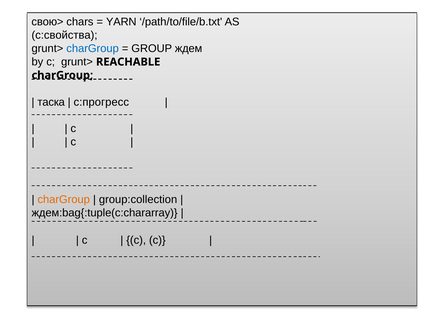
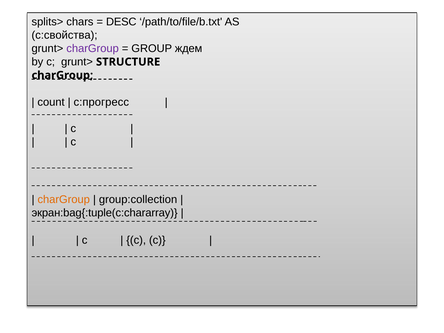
свою>: свою> -> splits> (47, 22)
YARN: YARN -> DESC (121, 22)
charGroup colour: blue -> purple (93, 49)
REACHABLE: REACHABLE -> STRUCTURE (128, 62)
таска: таска -> count (51, 102)
ждем:bag{:tuple(c:chararray: ждем:bag{:tuple(c:chararray -> экран:bag{:tuple(c:chararray (105, 213)
